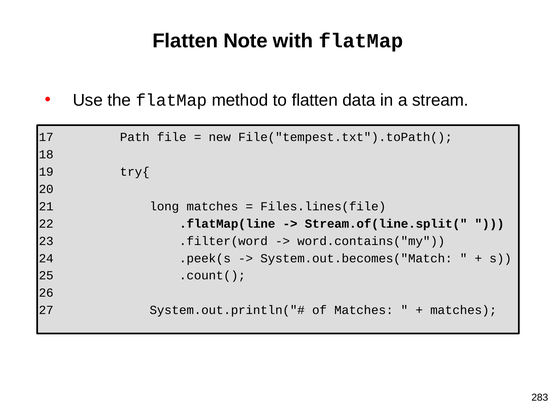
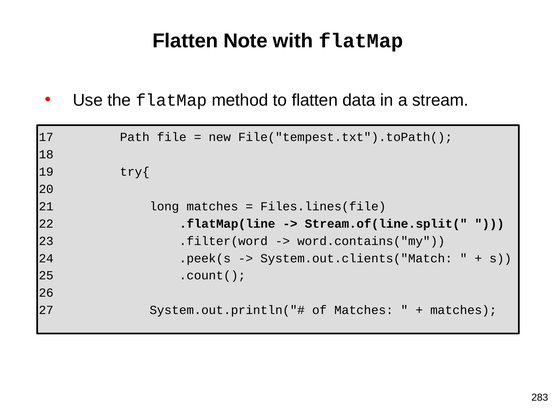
System.out.becomes("Match: System.out.becomes("Match -> System.out.clients("Match (356, 258)
